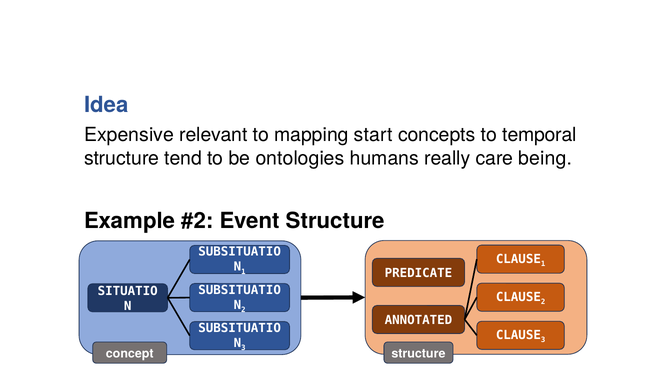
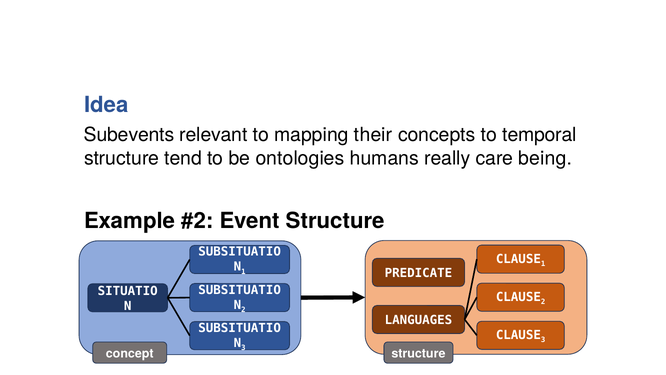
Expensive: Expensive -> Subevents (129, 135)
start: start -> their (373, 135)
ANNOTATED: ANNOTATED -> LANGUAGES (418, 320)
